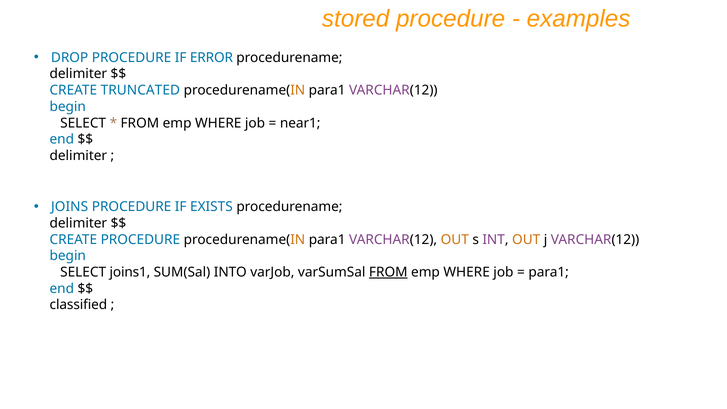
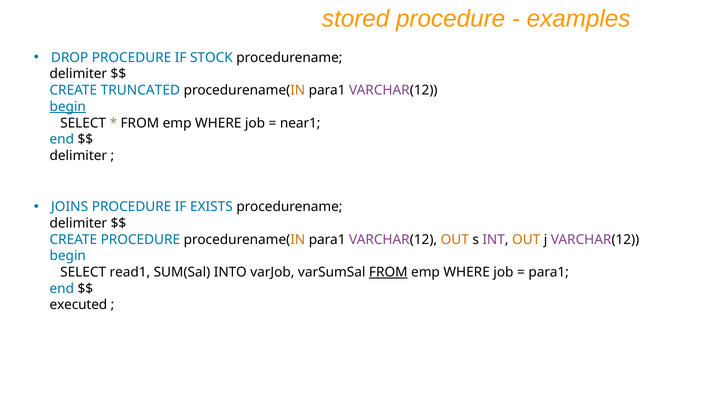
ERROR: ERROR -> STOCK (211, 58)
begin underline: none -> present (68, 107)
joins1: joins1 -> read1 (130, 272)
classified: classified -> executed (78, 305)
